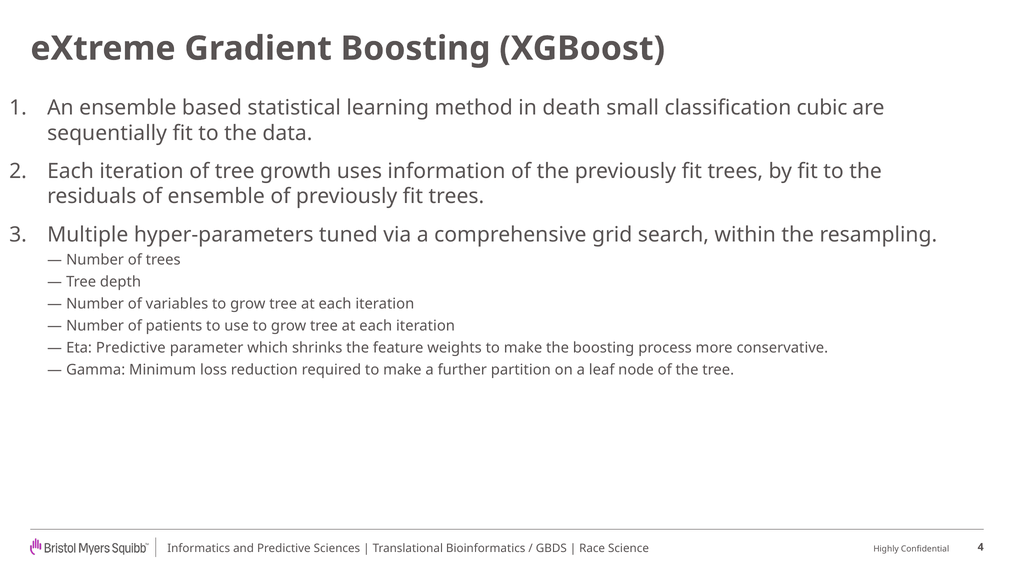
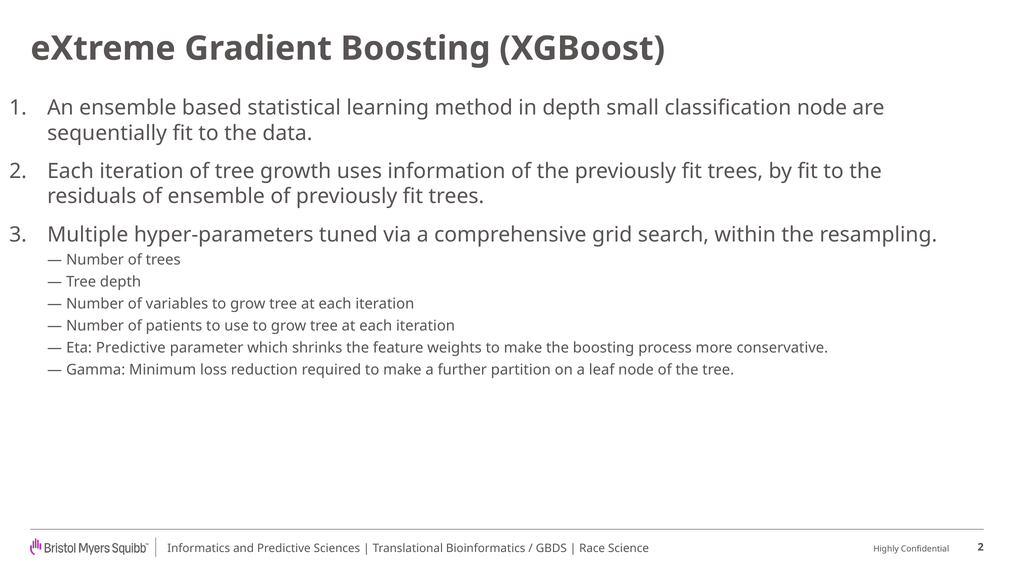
in death: death -> depth (572, 108)
classification cubic: cubic -> node (822, 108)
4: 4 -> 2 (981, 546)
